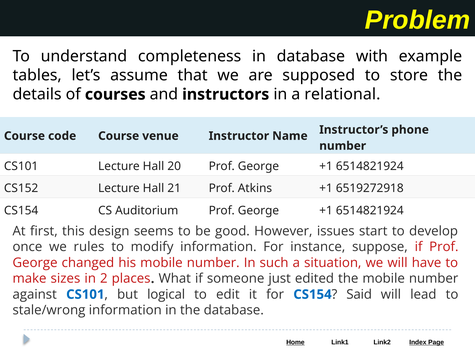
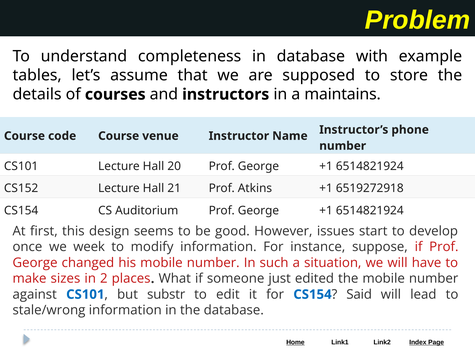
relational: relational -> maintains (343, 94)
rules: rules -> week (89, 247)
logical: logical -> substr (166, 295)
